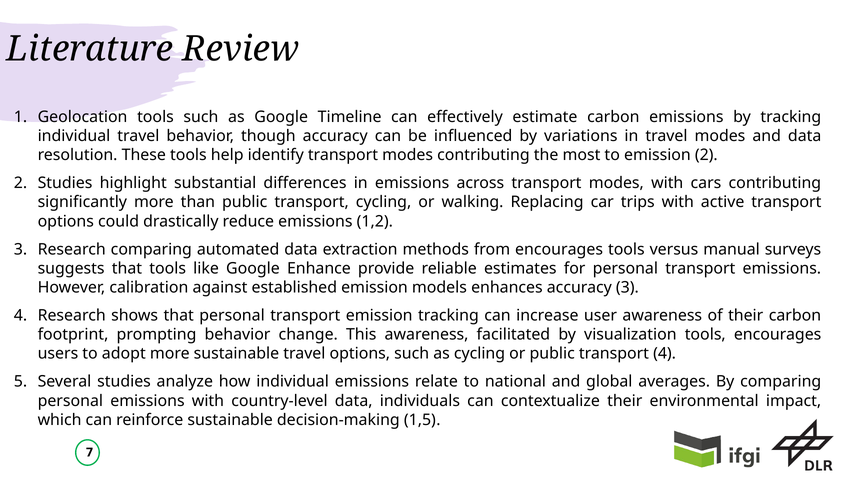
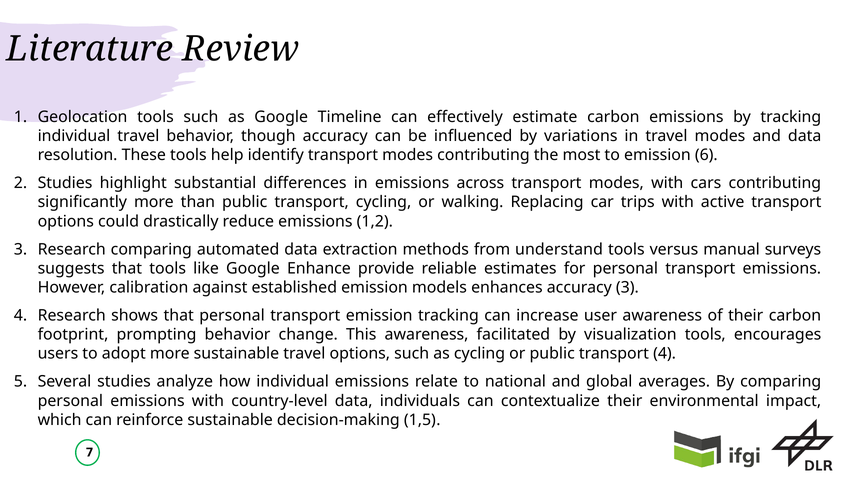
emission 2: 2 -> 6 (706, 155)
from encourages: encourages -> understand (559, 249)
